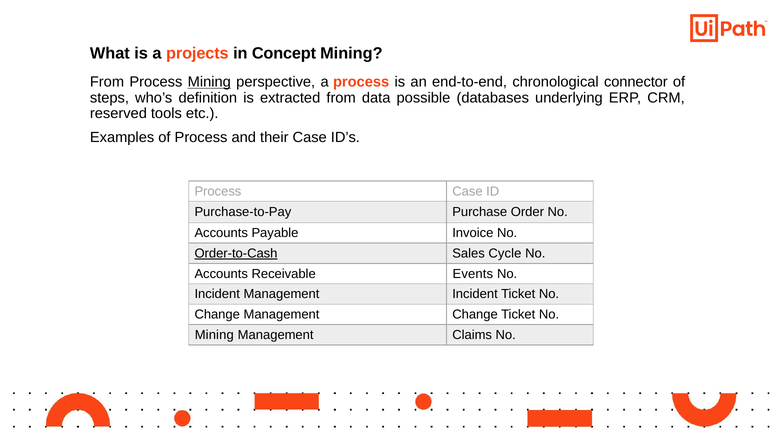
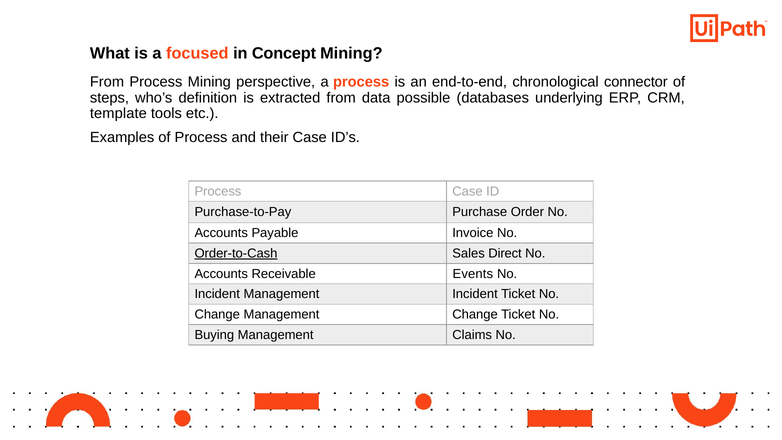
projects: projects -> focused (197, 53)
Mining underline: present -> none (209, 82)
reserved: reserved -> template (118, 114)
Cycle: Cycle -> Direct (505, 253)
Mining: Mining -> Buying (214, 335)
